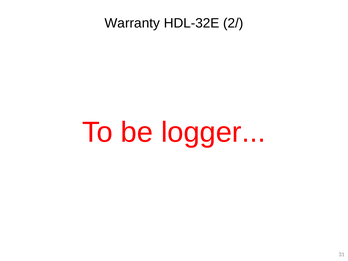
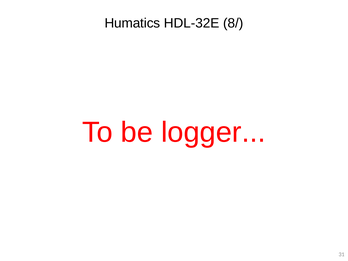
Warranty: Warranty -> Humatics (132, 23)
2/: 2/ -> 8/ (233, 23)
